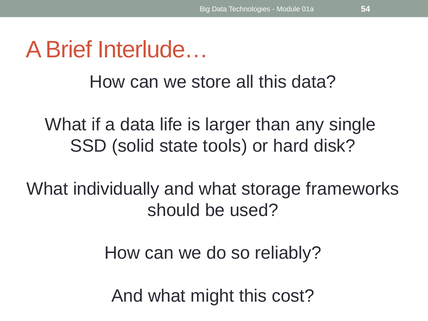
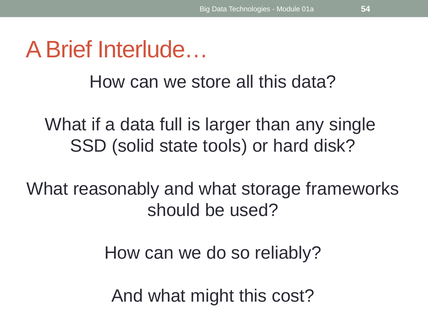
life: life -> full (171, 125)
individually: individually -> reasonably (116, 189)
